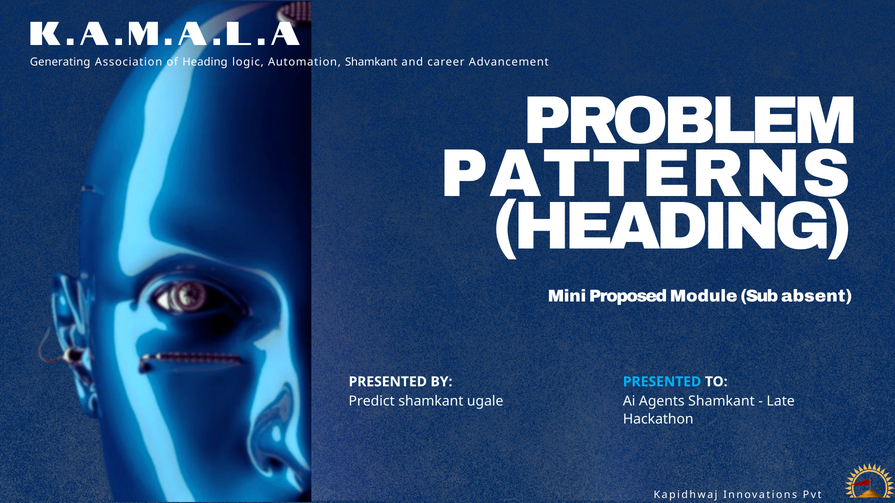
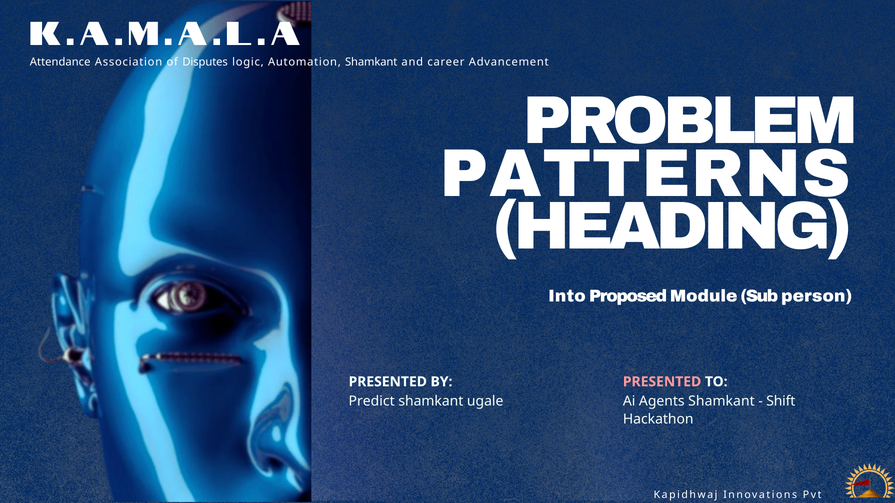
Generating: Generating -> Attendance (60, 62)
of Heading: Heading -> Disputes (205, 62)
Mini: Mini -> Into (567, 296)
absent: absent -> person (817, 296)
PRESENTED colour: light blue -> pink (662, 382)
Late: Late -> Shift (781, 401)
